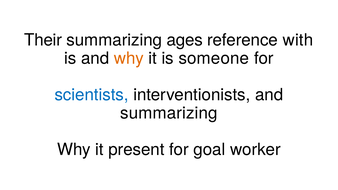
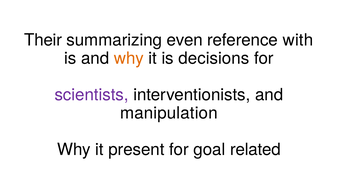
ages: ages -> even (185, 40)
someone: someone -> decisions (214, 58)
scientists colour: blue -> purple (92, 95)
summarizing: summarizing -> manipulation (169, 113)
worker: worker -> related (255, 150)
